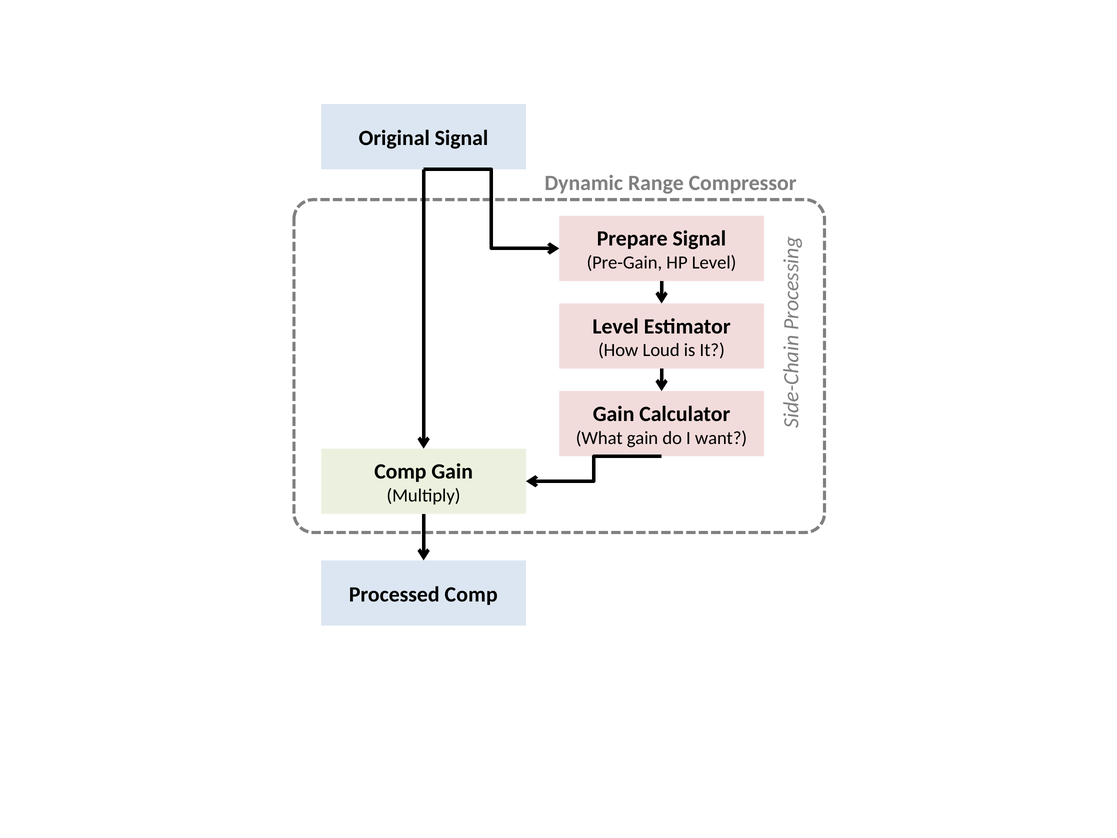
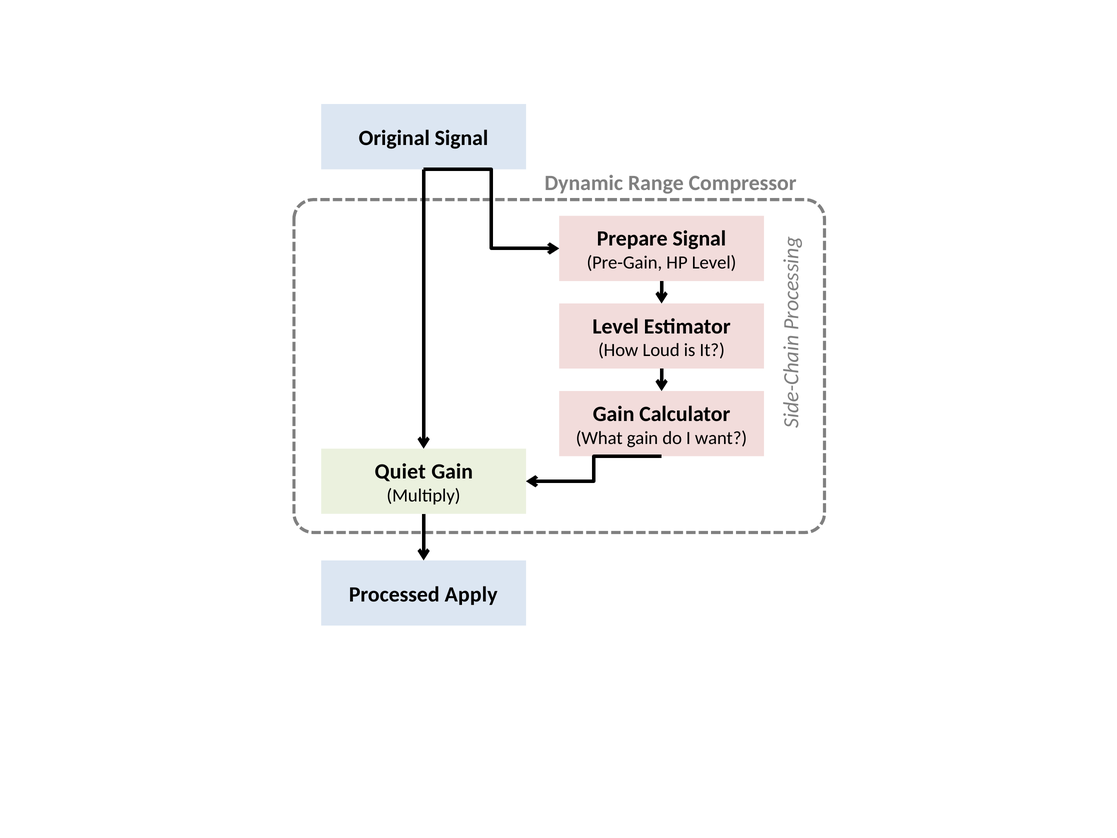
Comp: Comp -> Quiet (400, 471)
Processed Comp: Comp -> Apply (471, 594)
